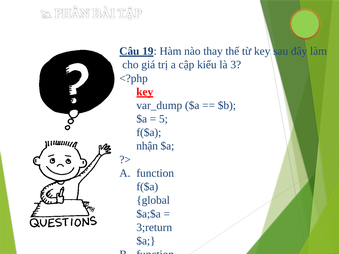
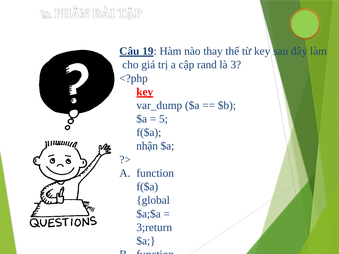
kiểu: kiểu -> rand (207, 65)
